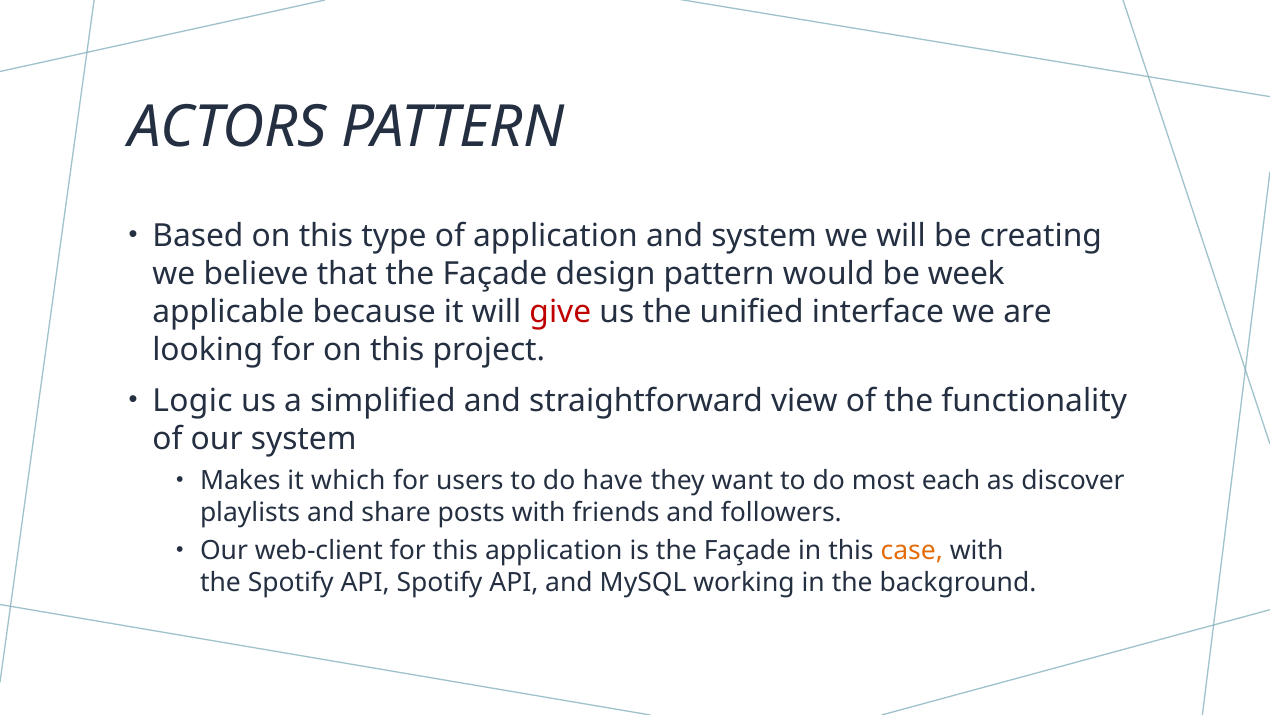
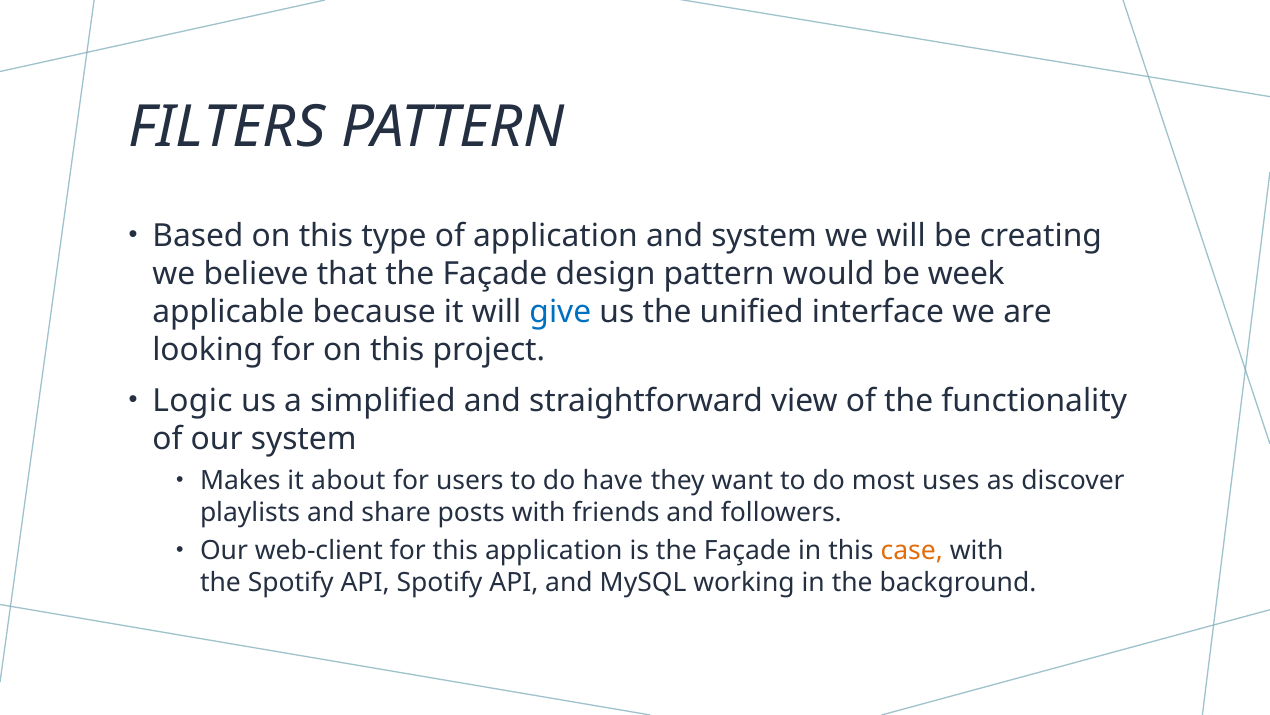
ACTORS: ACTORS -> FILTERS (227, 127)
give colour: red -> blue (560, 312)
which: which -> about (348, 480)
each: each -> uses (951, 480)
